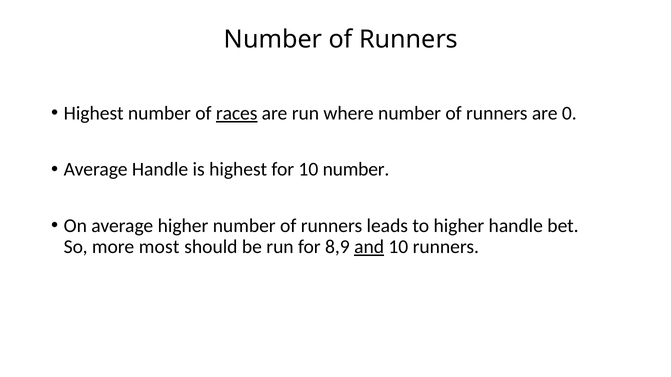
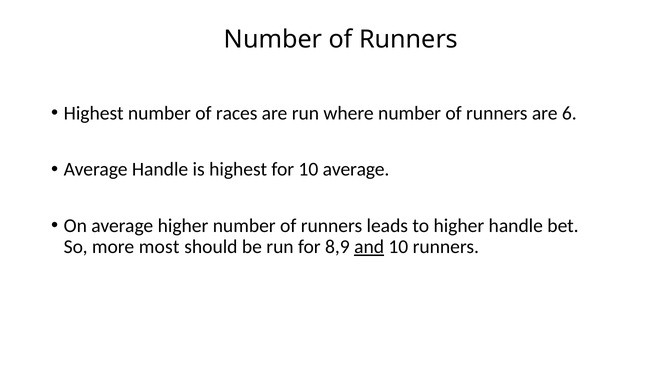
races underline: present -> none (237, 113)
0: 0 -> 6 (569, 113)
10 number: number -> average (356, 170)
